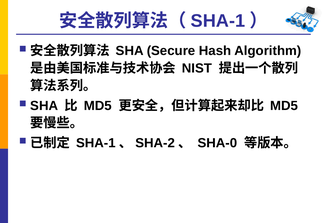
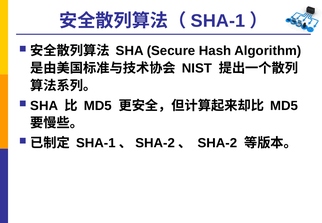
SHA-0: SHA-0 -> SHA-2 (217, 143)
